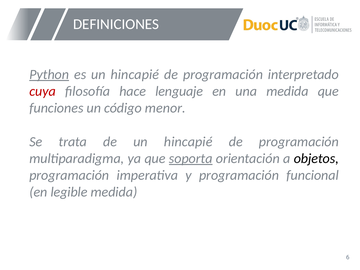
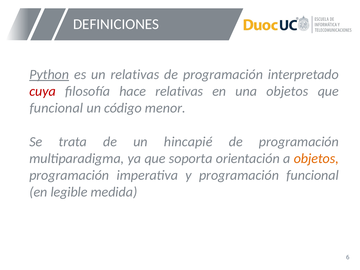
es un hincapié: hincapié -> relativas (135, 74)
hace lenguaje: lenguaje -> relativas (179, 91)
una medida: medida -> objetos (287, 91)
funciones: funciones -> funcional (56, 108)
soporta underline: present -> none (191, 158)
objetos colour: black -> orange (316, 158)
